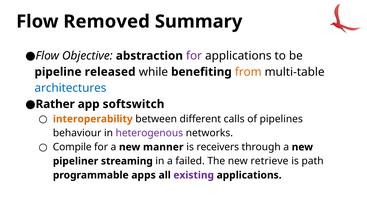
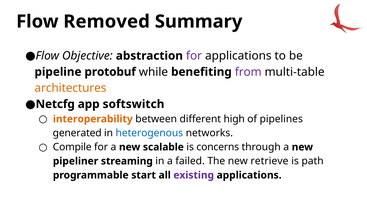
released: released -> protobuf (110, 72)
from colour: orange -> purple (248, 72)
architectures colour: blue -> orange (70, 88)
Rather: Rather -> Netcfg (55, 104)
calls: calls -> high (234, 119)
behaviour: behaviour -> generated (77, 133)
heterogenous colour: purple -> blue (149, 133)
manner: manner -> scalable (163, 147)
receivers: receivers -> concerns (218, 147)
apps: apps -> start (144, 176)
